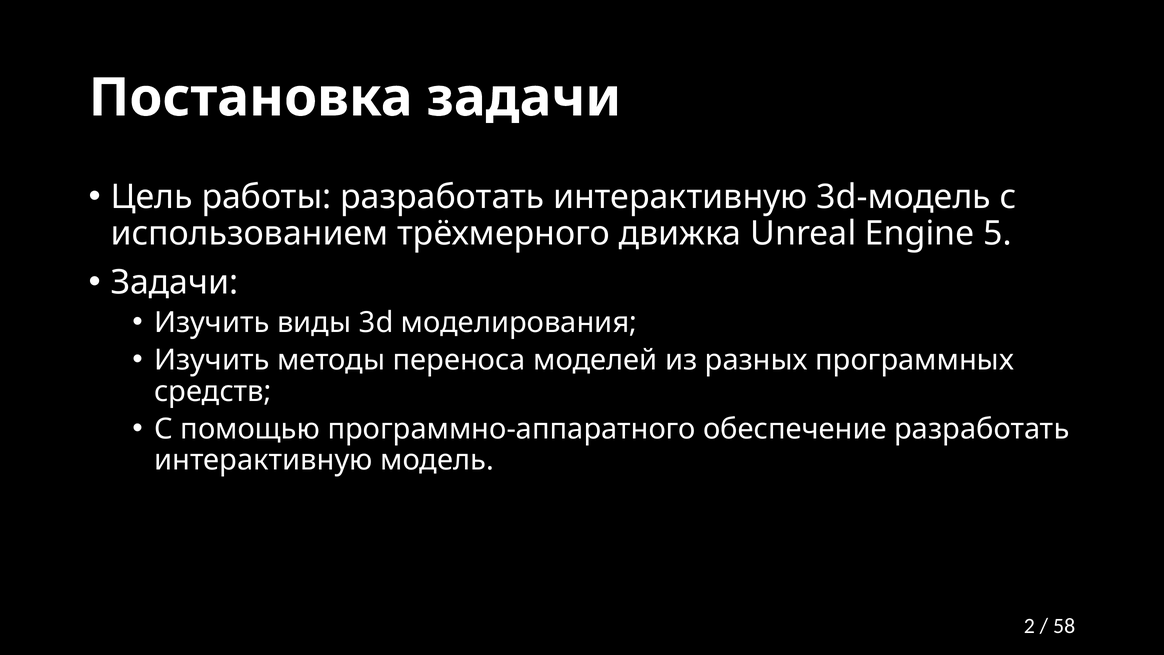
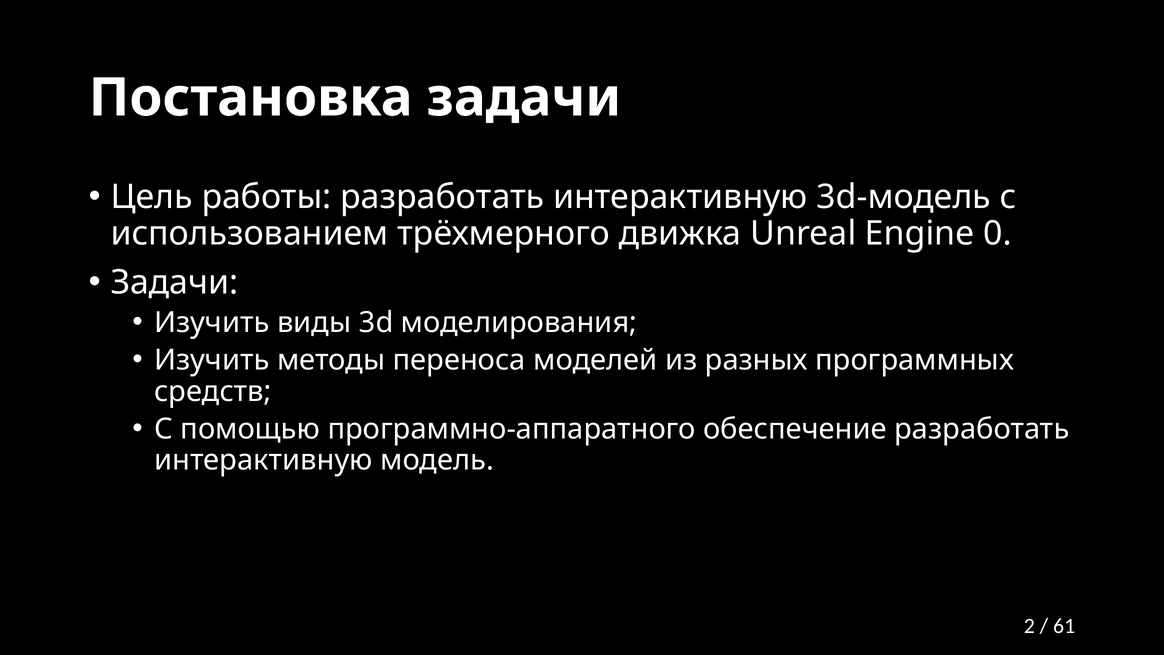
5: 5 -> 0 (997, 233)
58: 58 -> 61 (1064, 626)
